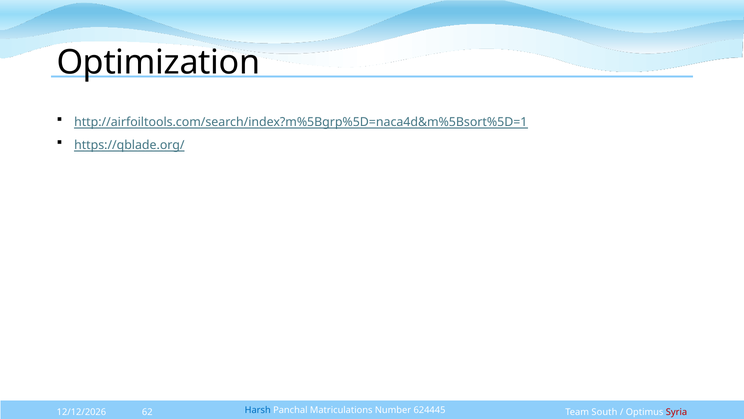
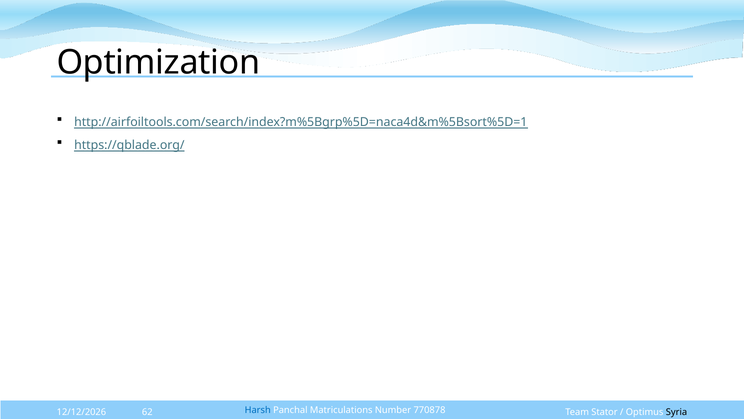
624445: 624445 -> 770878 (429, 410)
South: South -> Stator (605, 412)
Syria colour: red -> black (676, 412)
